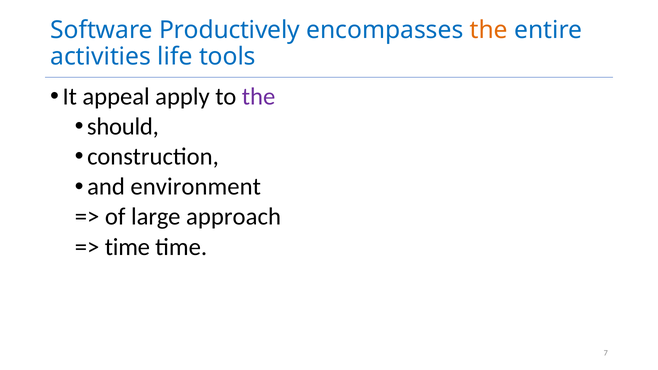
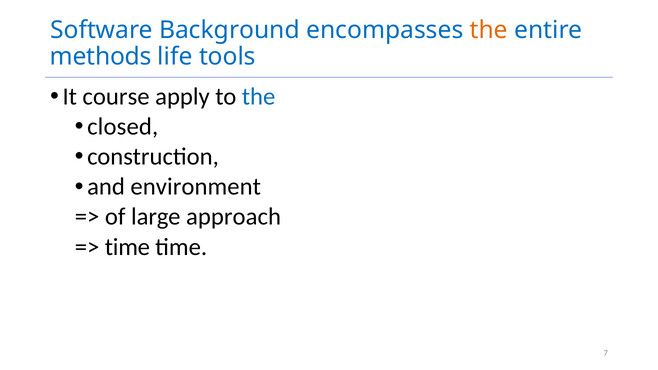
Productively: Productively -> Background (229, 30)
activities: activities -> methods (101, 57)
appeal: appeal -> course (116, 97)
the colour: purple -> blue (259, 97)
should: should -> closed (123, 127)
